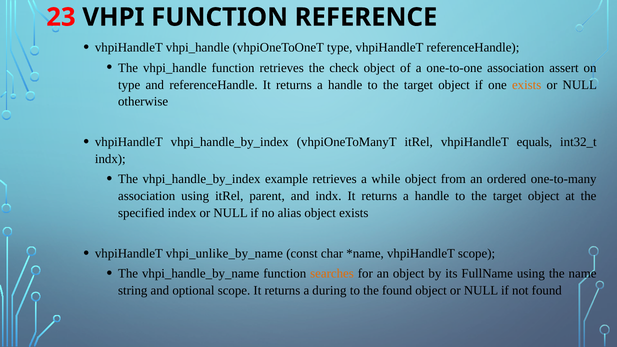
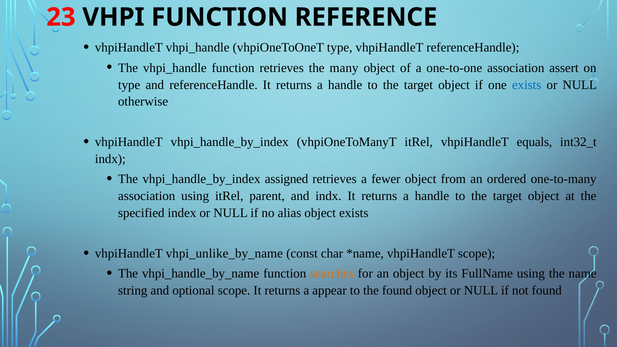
check: check -> many (344, 68)
exists colour: orange -> blue (527, 85)
example: example -> assigned (287, 179)
while: while -> fewer (386, 179)
during: during -> appear (330, 291)
